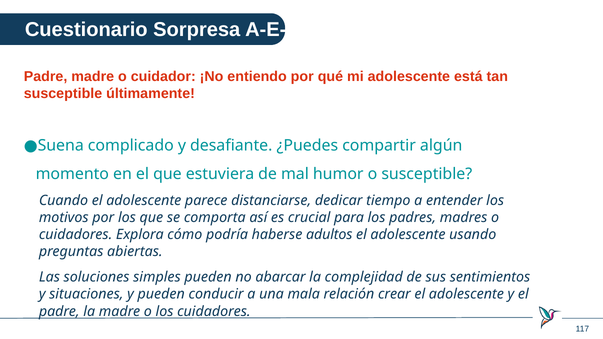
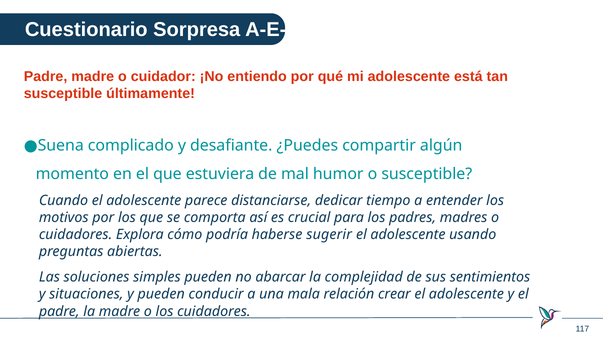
adultos: adultos -> sugerir (329, 235)
